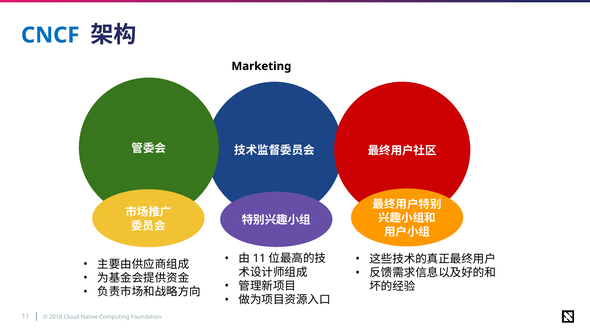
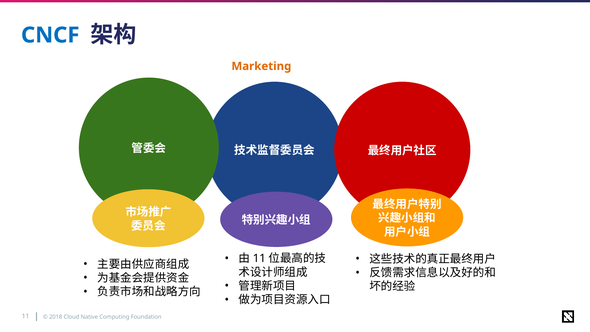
Marketing colour: black -> orange (261, 66)
